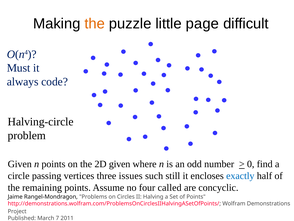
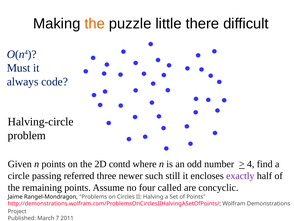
page: page -> there (202, 24)
2D given: given -> contd (120, 164)
0: 0 -> 4 (251, 164)
vertices: vertices -> referred (79, 176)
issues: issues -> newer (131, 176)
exactly colour: blue -> purple (240, 176)
